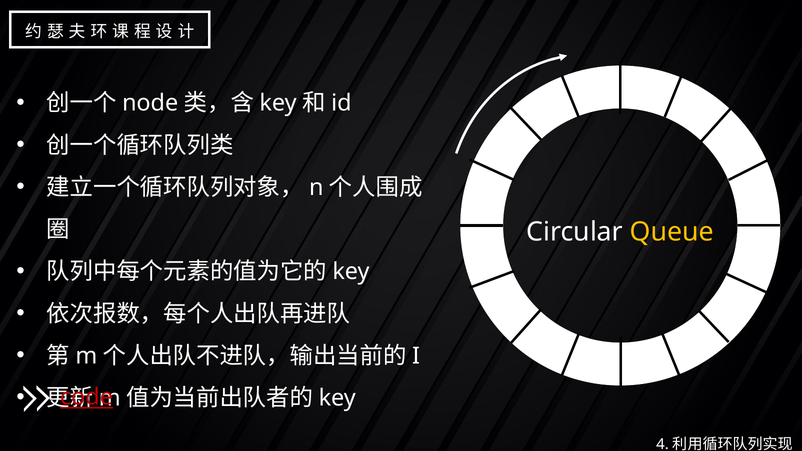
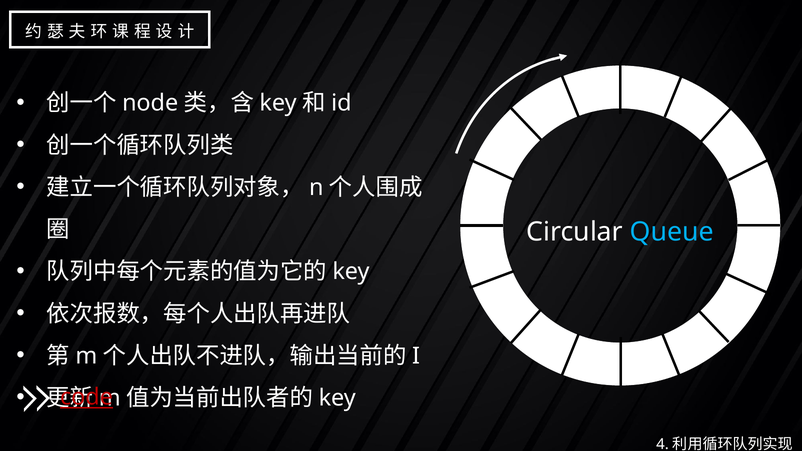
Queue colour: yellow -> light blue (672, 232)
